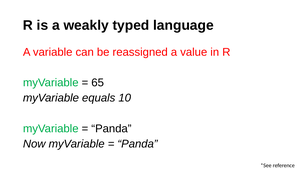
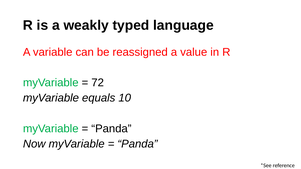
65: 65 -> 72 (98, 83)
